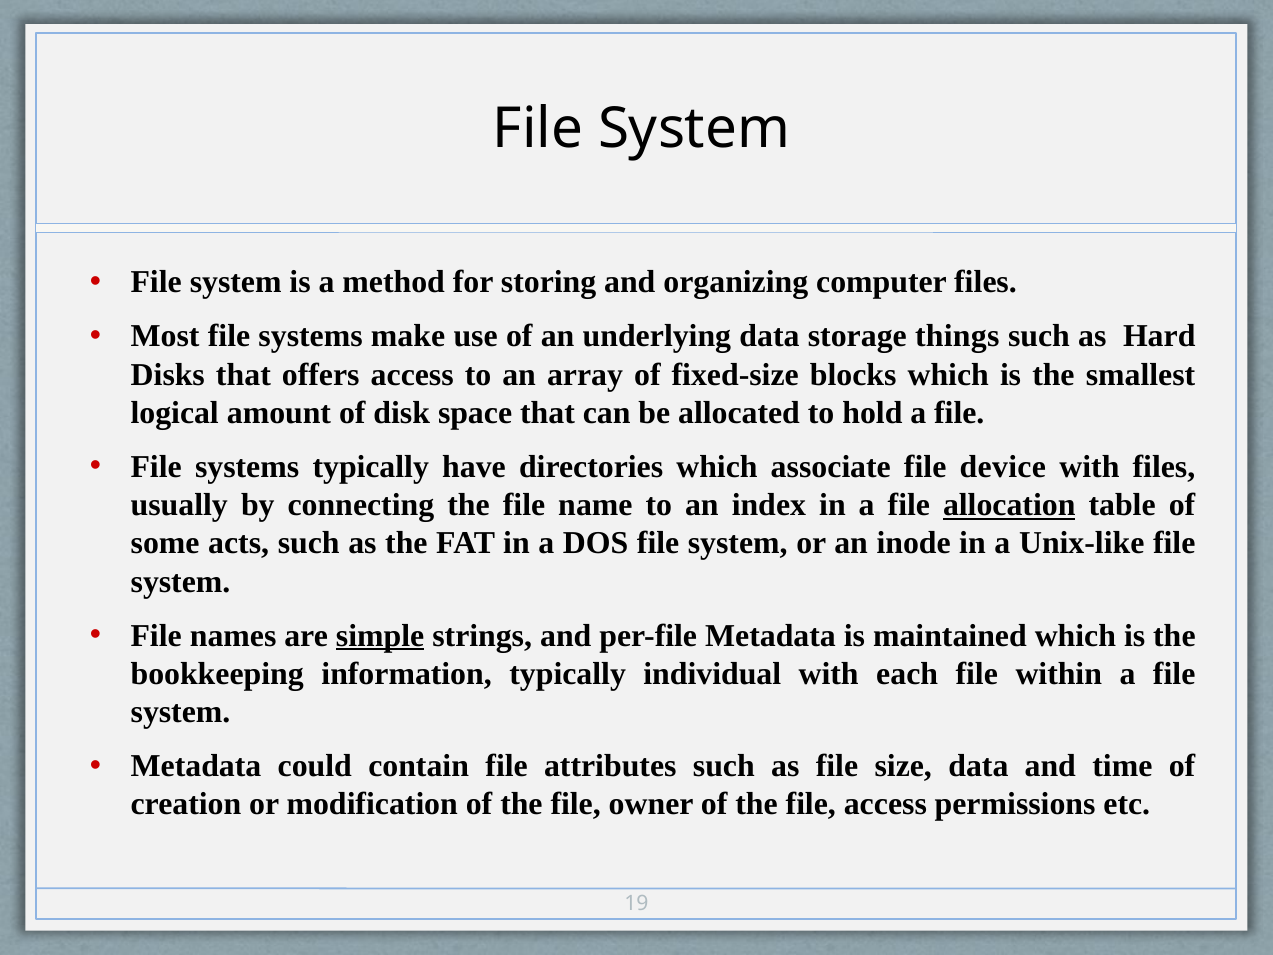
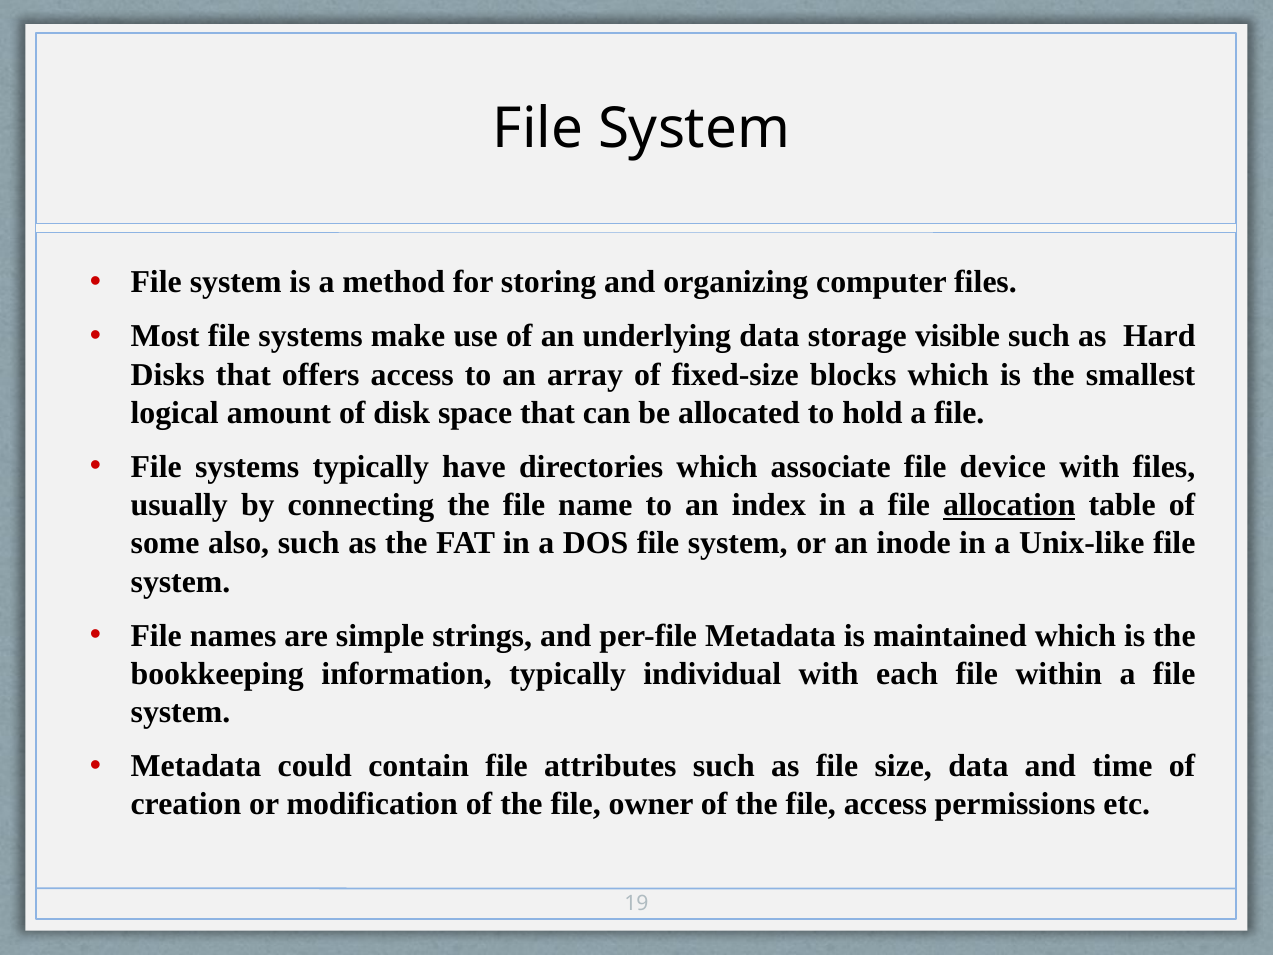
things: things -> visible (958, 336)
acts: acts -> also (239, 543)
simple underline: present -> none (380, 636)
